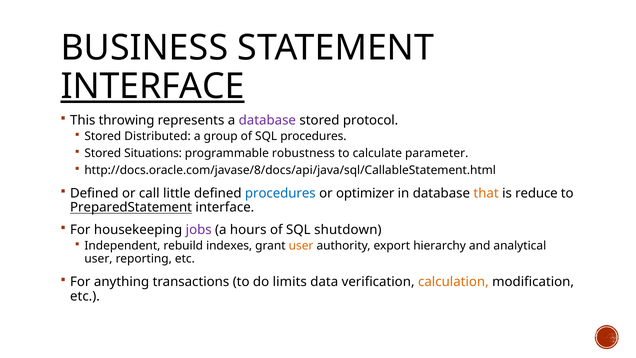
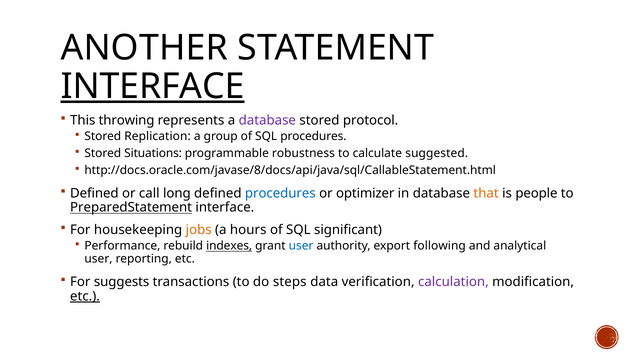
BUSINESS: BUSINESS -> ANOTHER (144, 48)
Distributed: Distributed -> Replication (158, 136)
parameter: parameter -> suggested (437, 153)
little: little -> long (177, 193)
reduce: reduce -> people (536, 193)
jobs colour: purple -> orange (199, 230)
shutdown: shutdown -> significant (348, 230)
Independent: Independent -> Performance (122, 246)
indexes underline: none -> present (229, 246)
user colour: orange -> blue (301, 246)
hierarchy: hierarchy -> following (440, 246)
anything: anything -> suggests (122, 282)
limits: limits -> steps (290, 282)
calculation colour: orange -> purple (453, 282)
etc underline: none -> present (85, 296)
